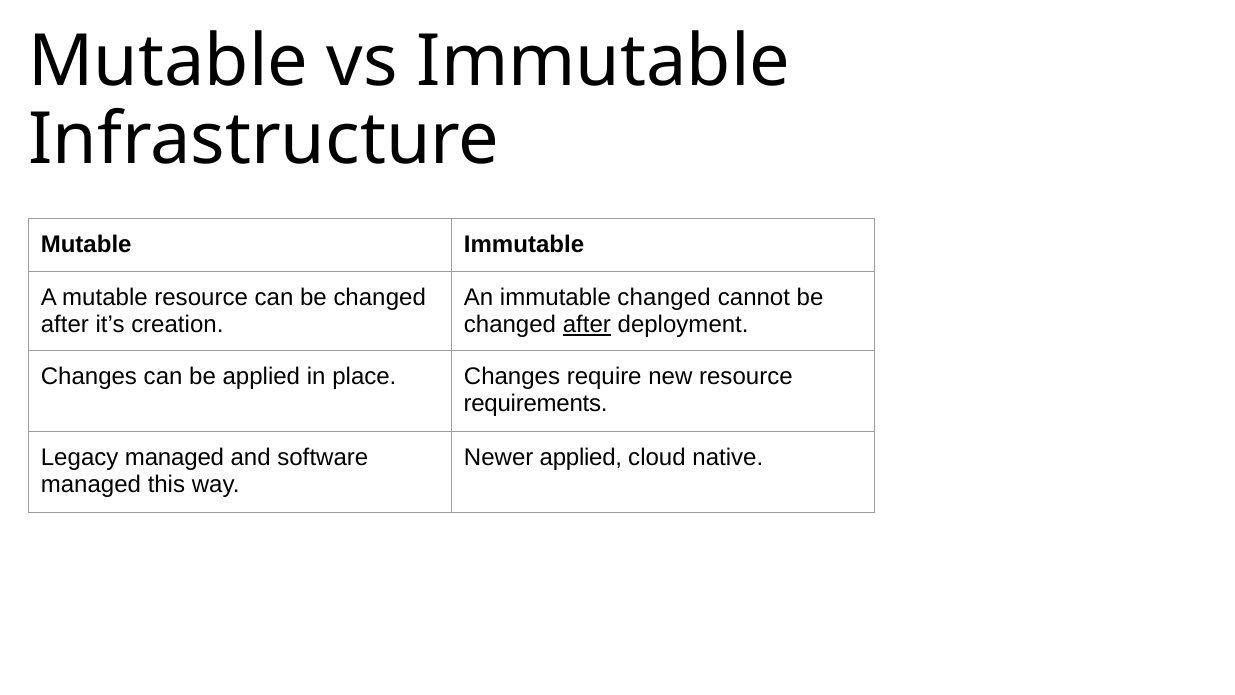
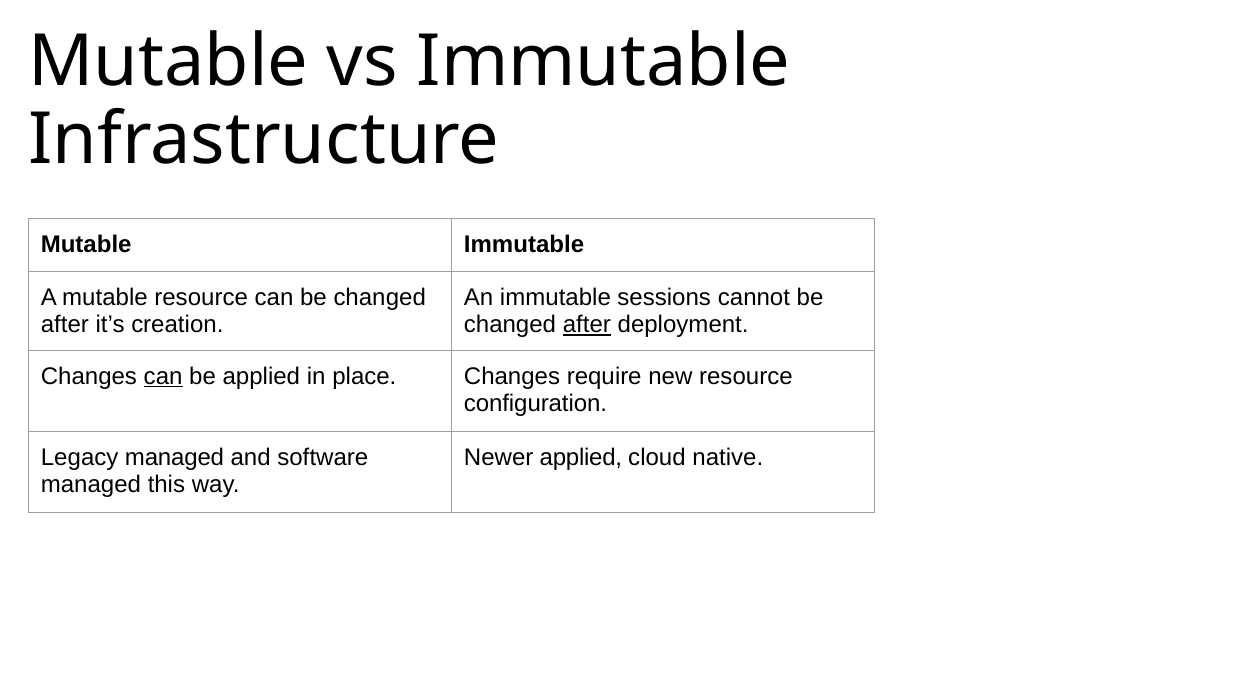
immutable changed: changed -> sessions (664, 298)
can underline: none -> present (163, 376)
requirements: requirements -> configuration (535, 403)
